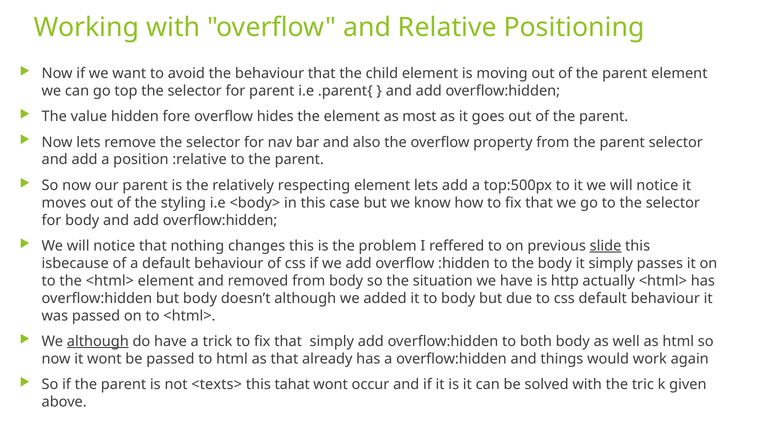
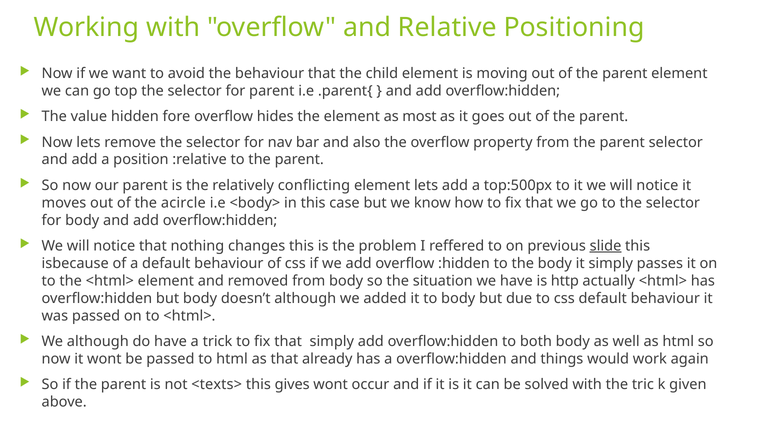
respecting: respecting -> conflicting (314, 185)
styling: styling -> acircle (183, 203)
although underline: present -> none (98, 341)
tahat: tahat -> gives (292, 384)
